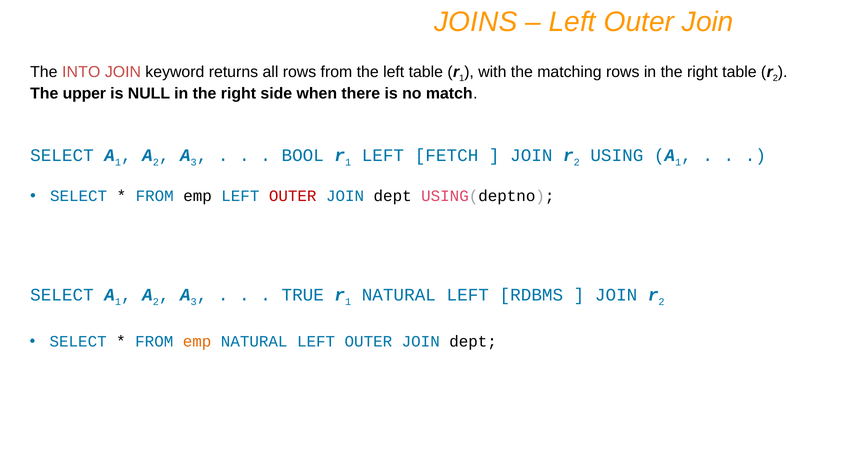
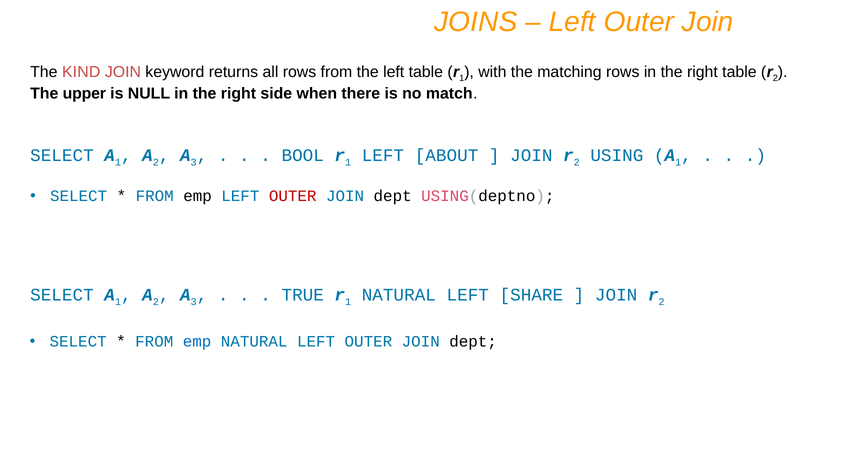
INTO: INTO -> KIND (81, 72)
FETCH: FETCH -> ABOUT (447, 155)
RDBMS: RDBMS -> SHARE (531, 295)
emp colour: orange -> blue (197, 342)
